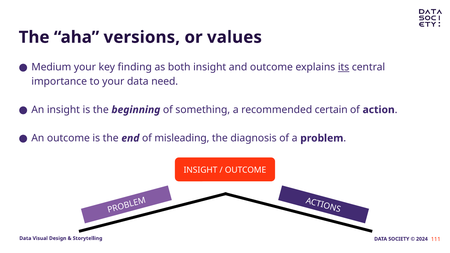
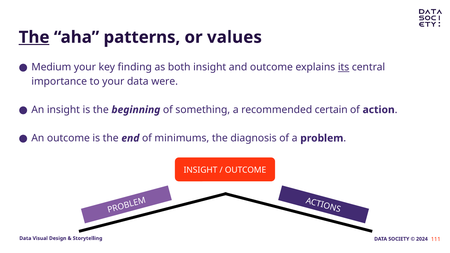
The underline: none -> present (34, 37)
versions: versions -> patterns (142, 37)
need: need -> were (165, 81)
misleading: misleading -> minimums (182, 138)
